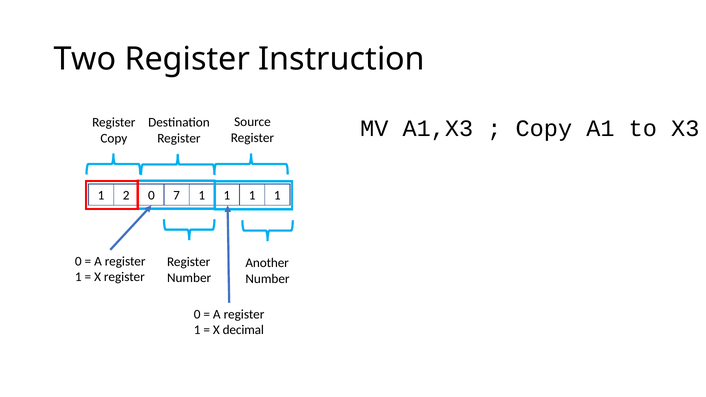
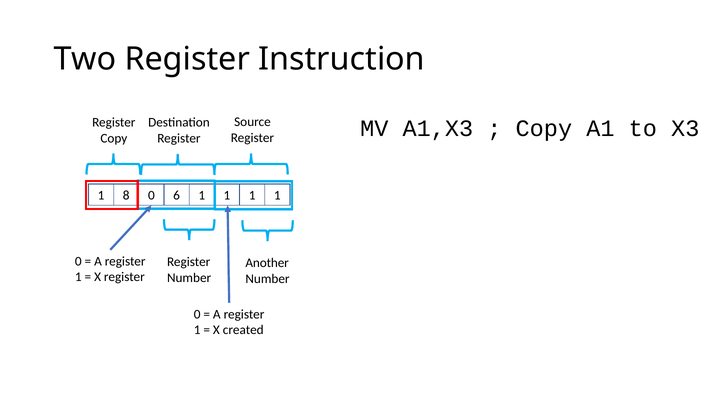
2: 2 -> 8 (126, 196)
7: 7 -> 6 (177, 196)
decimal: decimal -> created (243, 330)
